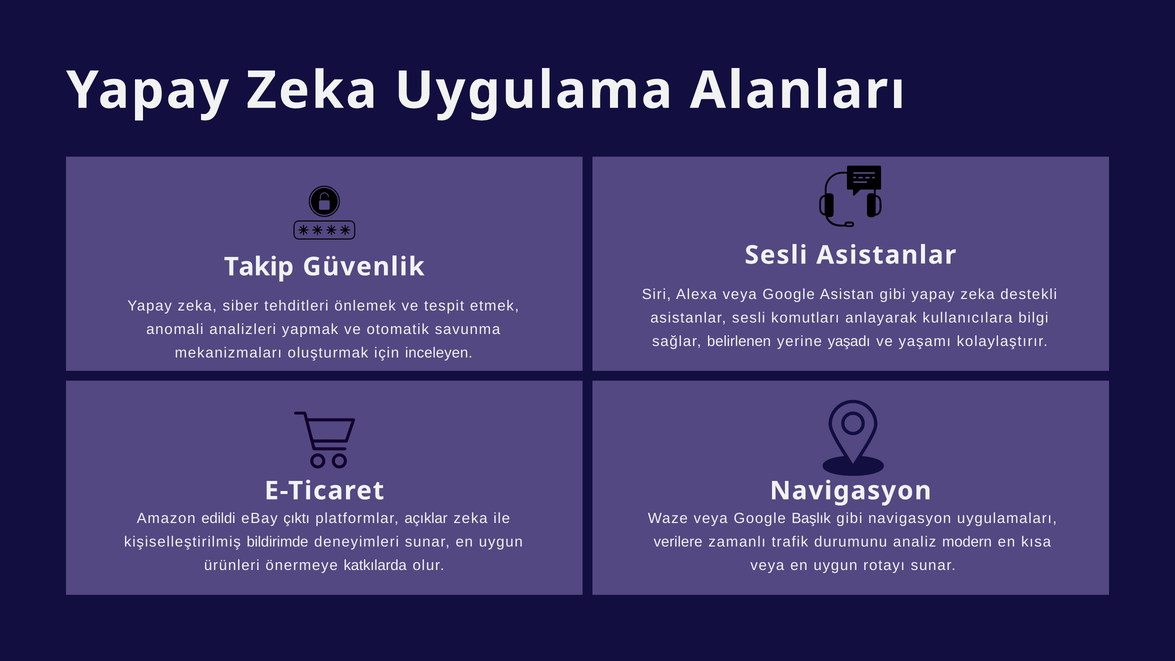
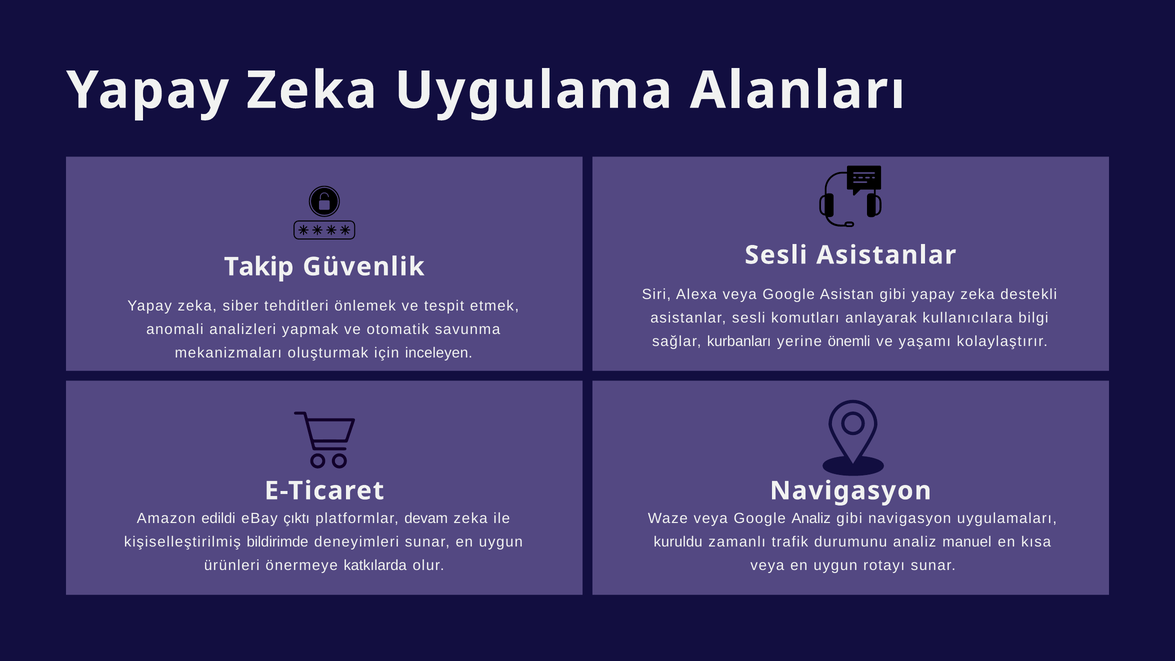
belirlenen: belirlenen -> kurbanları (739, 341)
yaşadı: yaşadı -> önemli (849, 341)
açıklar: açıklar -> devam (426, 518)
Google Başlık: Başlık -> Analiz (811, 518)
verilere: verilere -> kuruldu (678, 542)
modern: modern -> manuel (967, 542)
